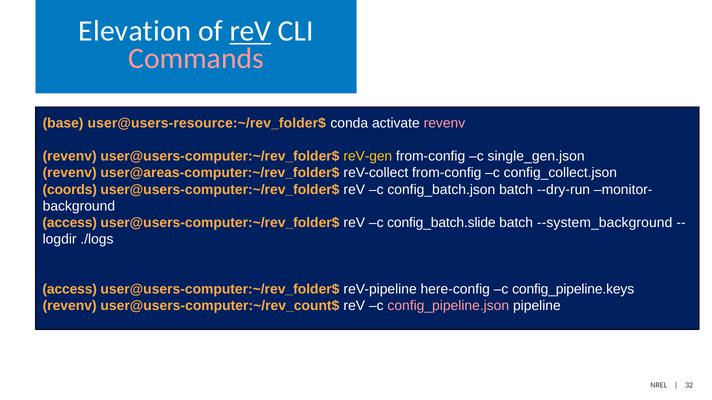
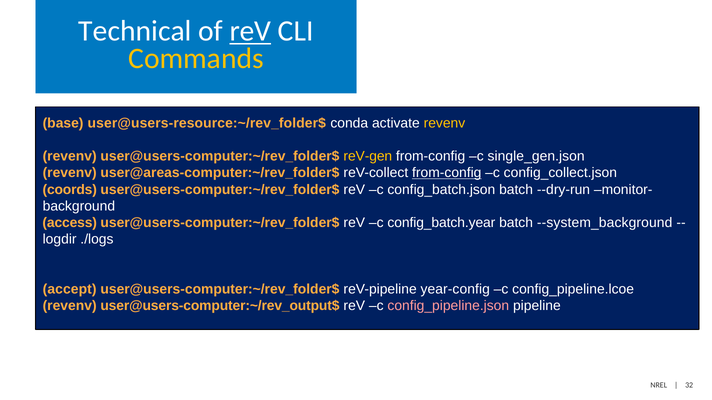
Elevation: Elevation -> Technical (135, 31)
Commands colour: pink -> yellow (196, 59)
revenv colour: pink -> yellow (444, 123)
from-config underline: none -> present (447, 173)
config_batch.slide: config_batch.slide -> config_batch.year (441, 223)
access: access -> accept (70, 289)
here-config: here-config -> year-config (455, 289)
config_pipeline.keys: config_pipeline.keys -> config_pipeline.lcoe (573, 289)
user@users-computer:~/rev_count$: user@users-computer:~/rev_count$ -> user@users-computer:~/rev_output$ (220, 306)
